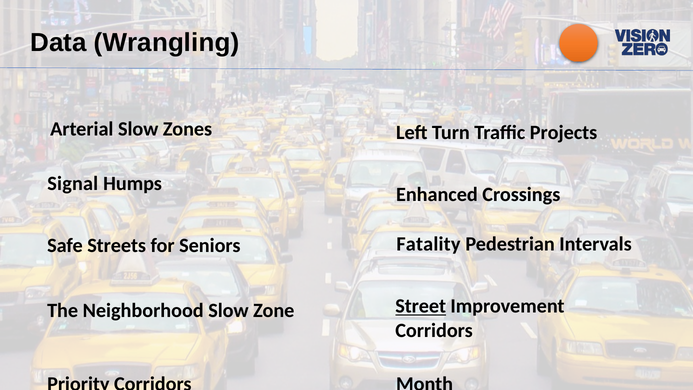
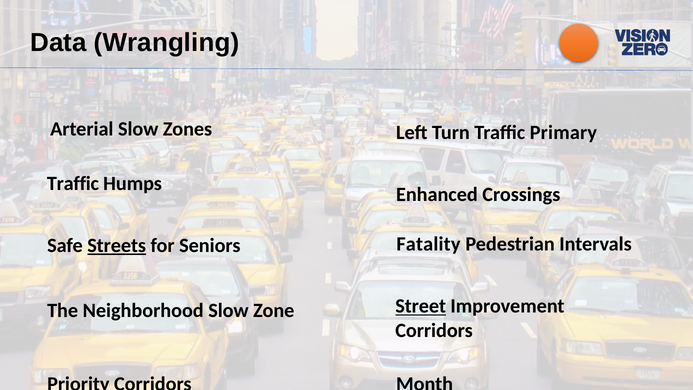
Projects: Projects -> Primary (563, 132)
Signal: Signal -> Traffic (73, 184)
Streets underline: none -> present (117, 245)
